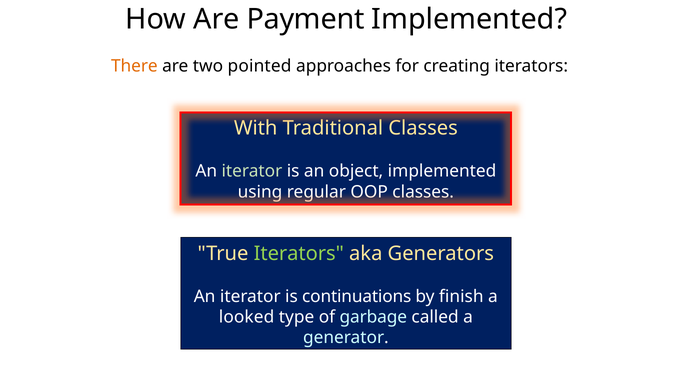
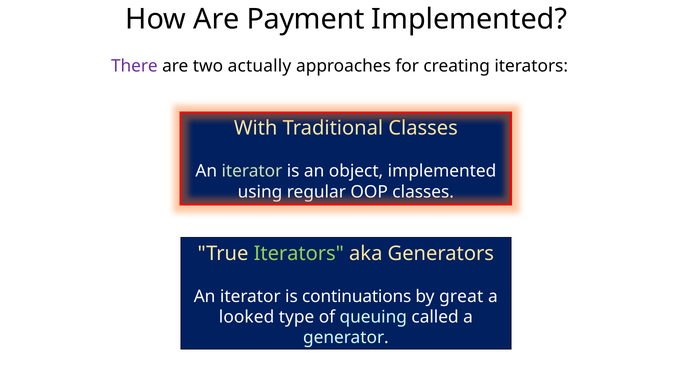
There colour: orange -> purple (134, 66)
pointed: pointed -> actually (259, 66)
finish: finish -> great (461, 297)
garbage: garbage -> queuing (373, 318)
